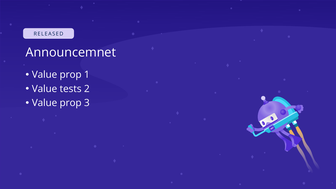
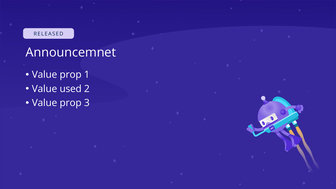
tests: tests -> used (71, 89)
